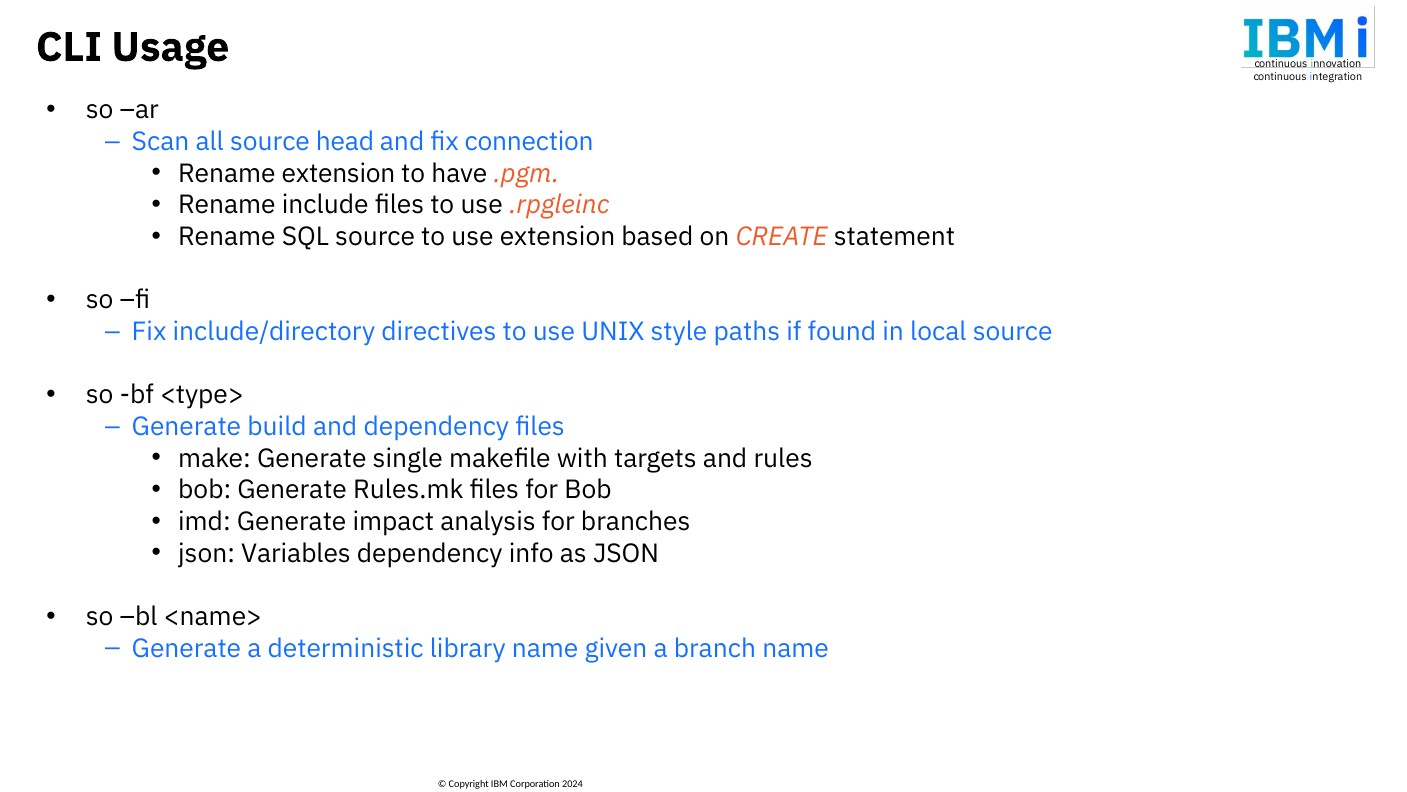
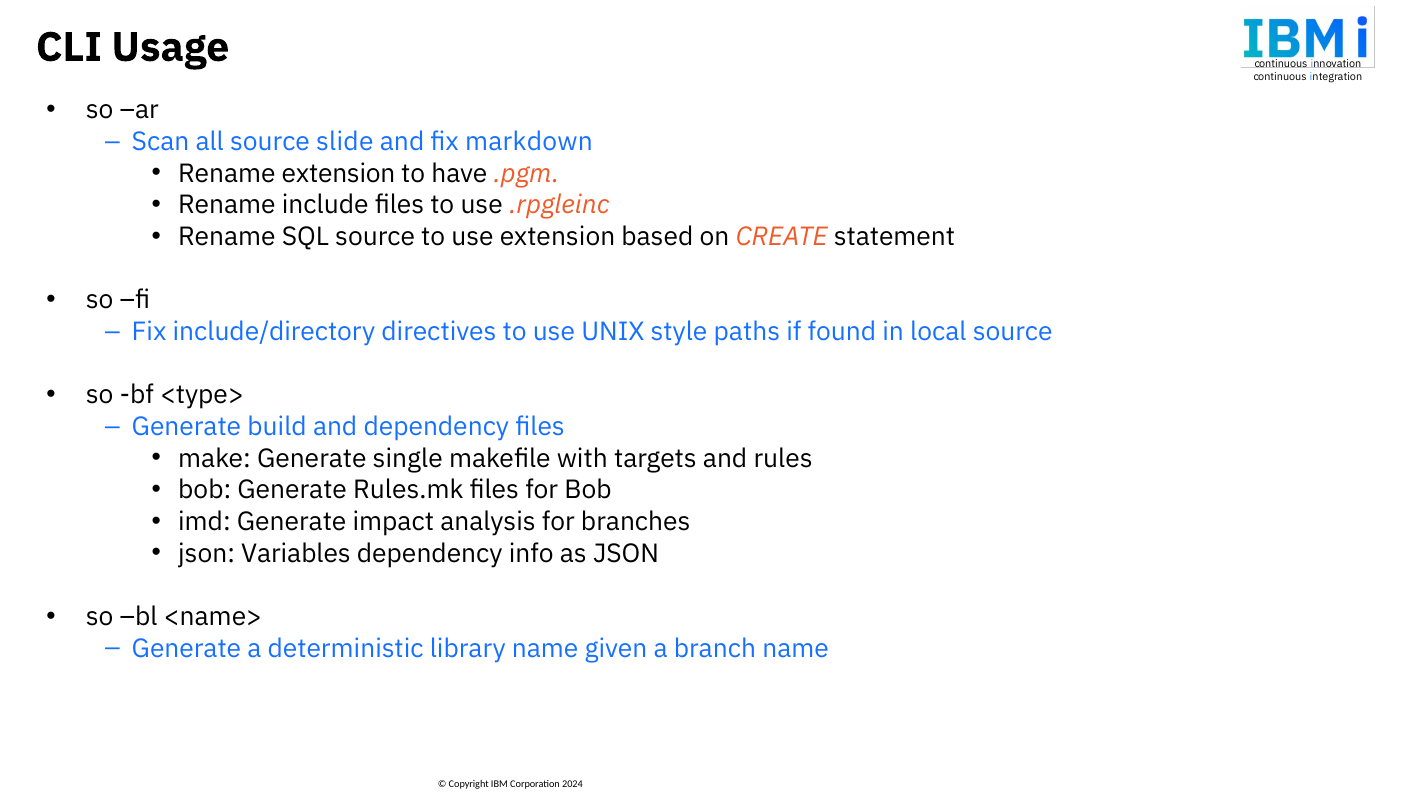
head: head -> slide (345, 142)
connection: connection -> markdown (529, 142)
